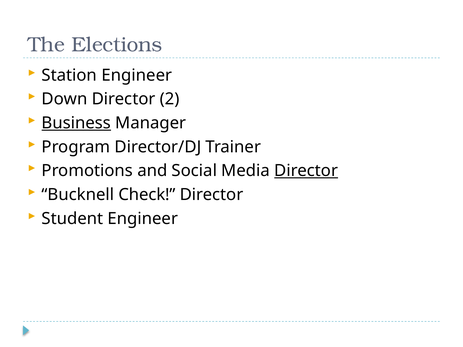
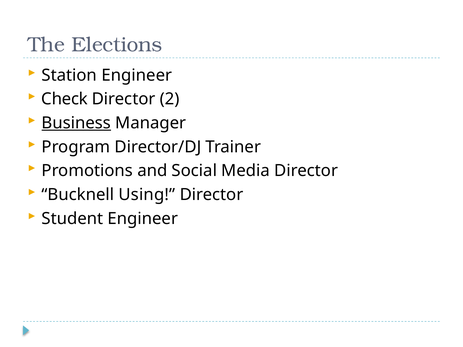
Down: Down -> Check (65, 99)
Director underline: present -> none (306, 171)
Check: Check -> Using (147, 195)
